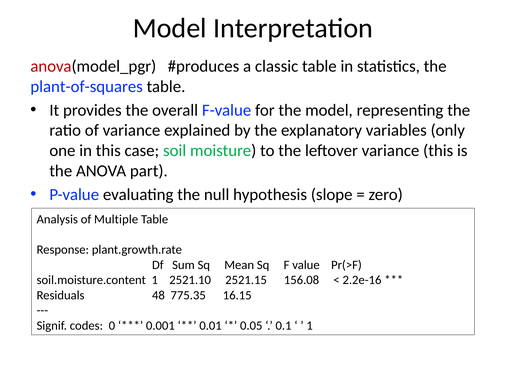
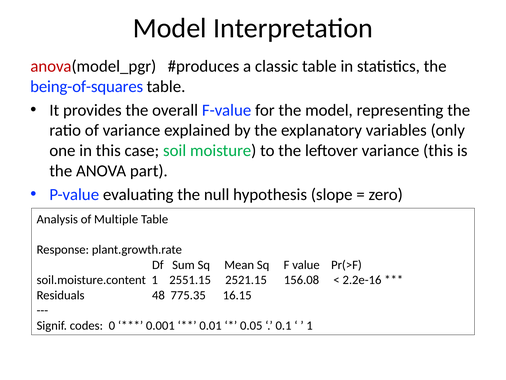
plant-of-squares: plant-of-squares -> being-of-squares (87, 86)
2521.10: 2521.10 -> 2551.15 (190, 280)
